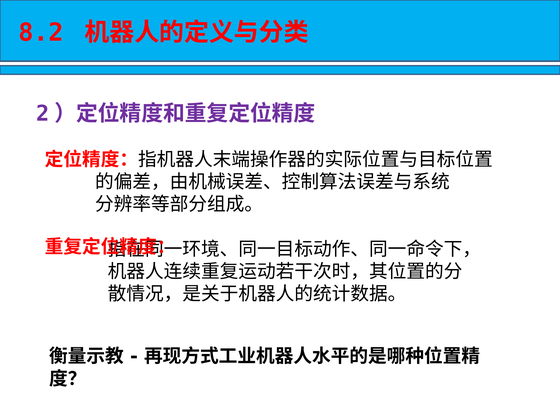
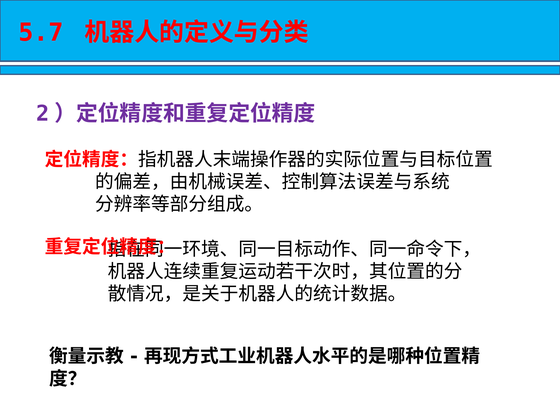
8.2: 8.2 -> 5.7 (41, 33)
